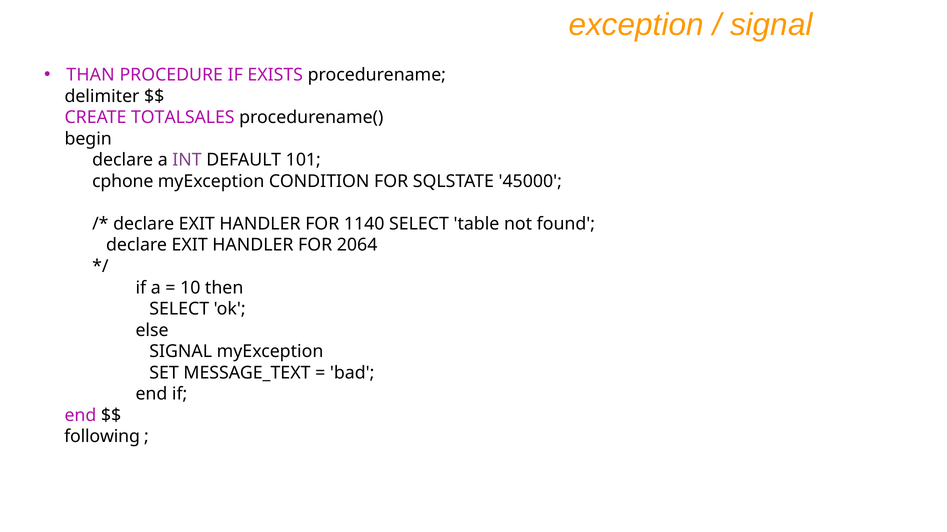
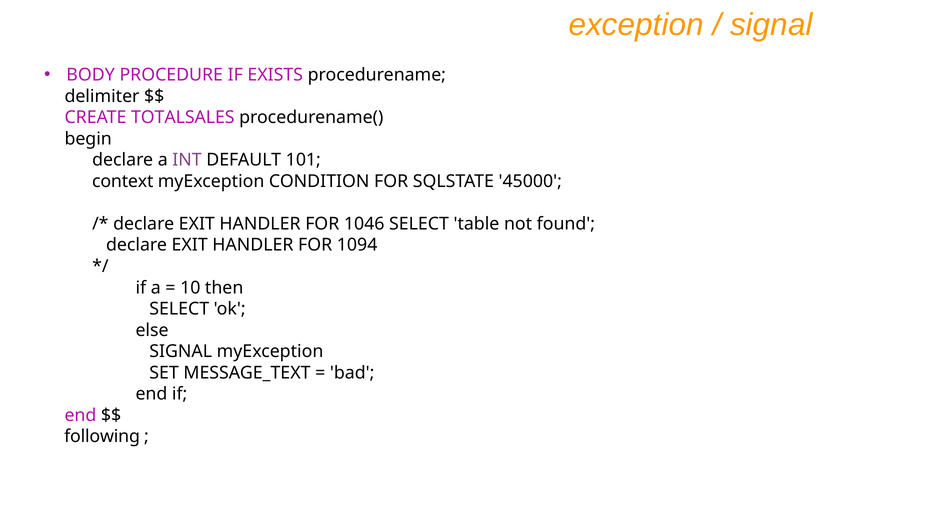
THAN: THAN -> BODY (91, 75)
cphone: cphone -> context (123, 182)
1140: 1140 -> 1046 (364, 224)
2064: 2064 -> 1094 (357, 245)
